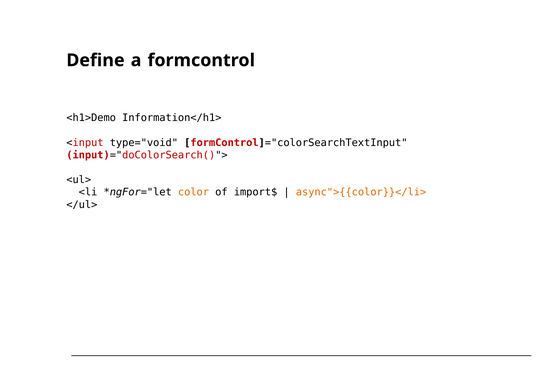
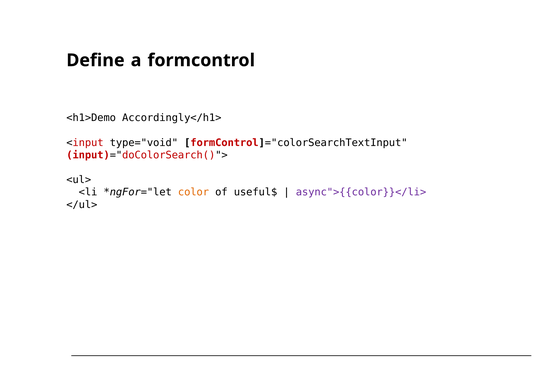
Information</h1>: Information</h1> -> Accordingly</h1> (172, 118)
import$: import$ -> useful$ (256, 192)
async">{{color}}</li> colour: orange -> purple (361, 192)
